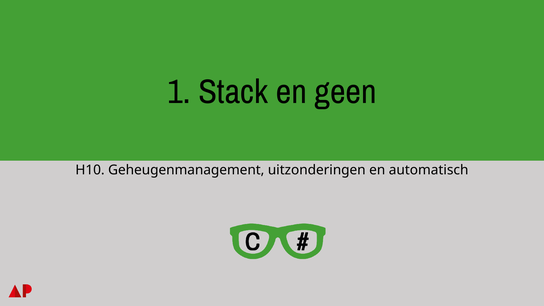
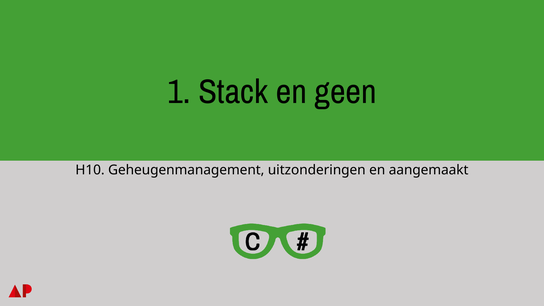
automatisch: automatisch -> aangemaakt (429, 170)
